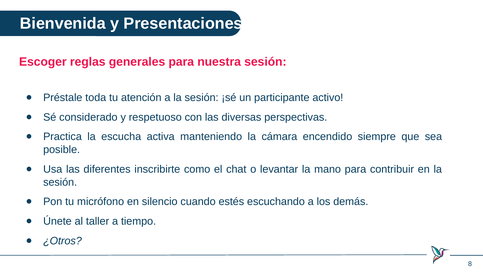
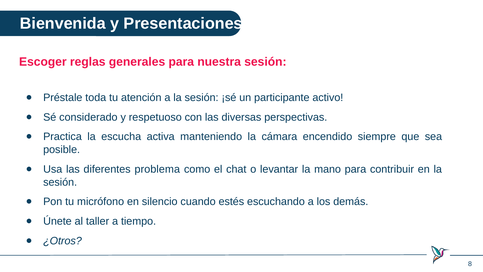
inscribirte: inscribirte -> problema (157, 169)
